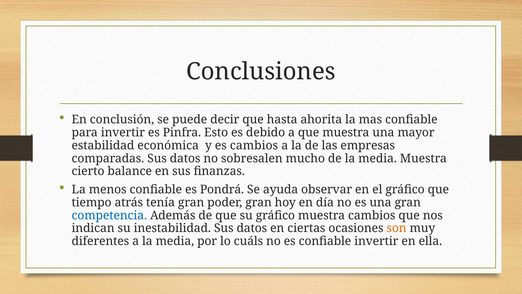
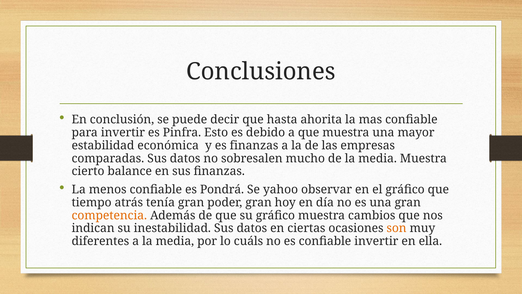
es cambios: cambios -> finanzas (254, 145)
ayuda: ayuda -> yahoo (281, 189)
competencia colour: blue -> orange (109, 215)
